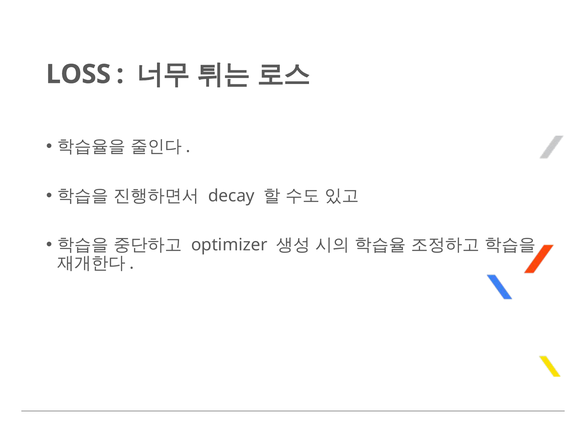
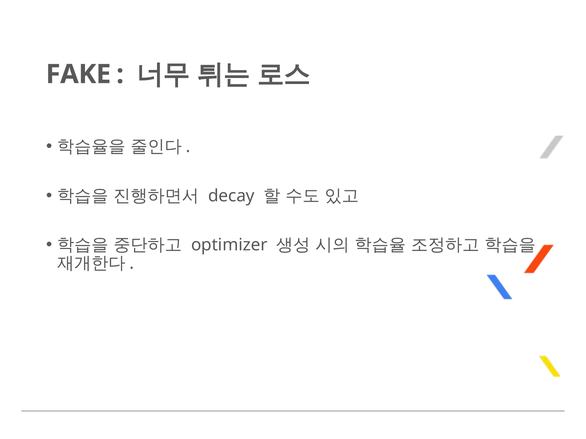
LOSS: LOSS -> FAKE (78, 74)
